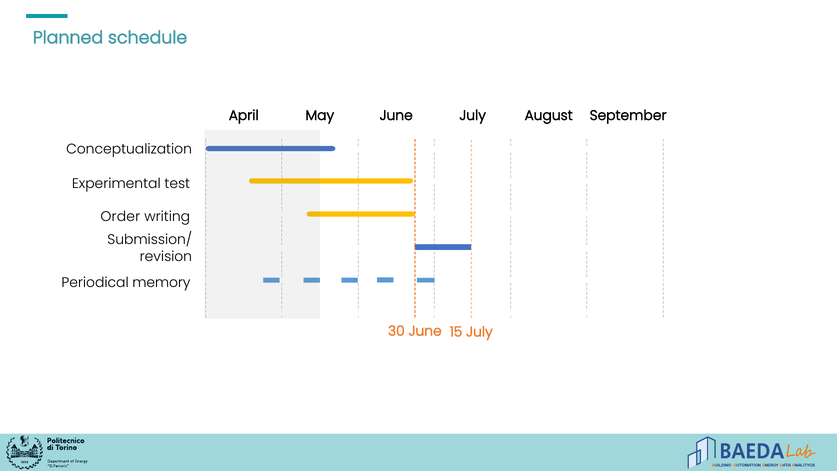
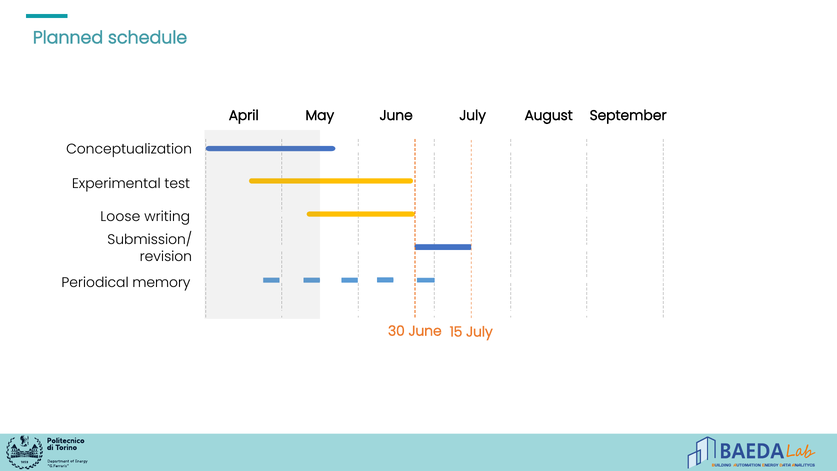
Order: Order -> Loose (120, 216)
